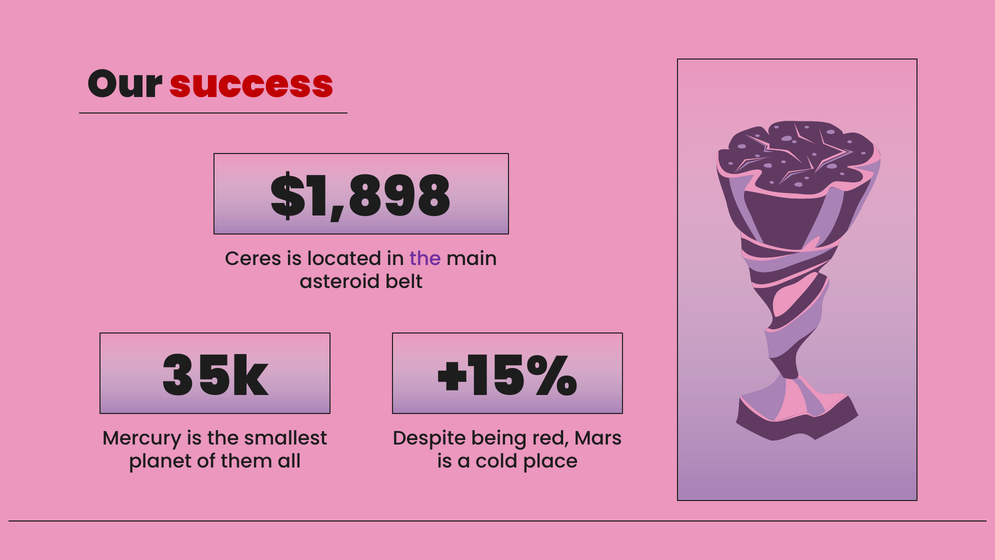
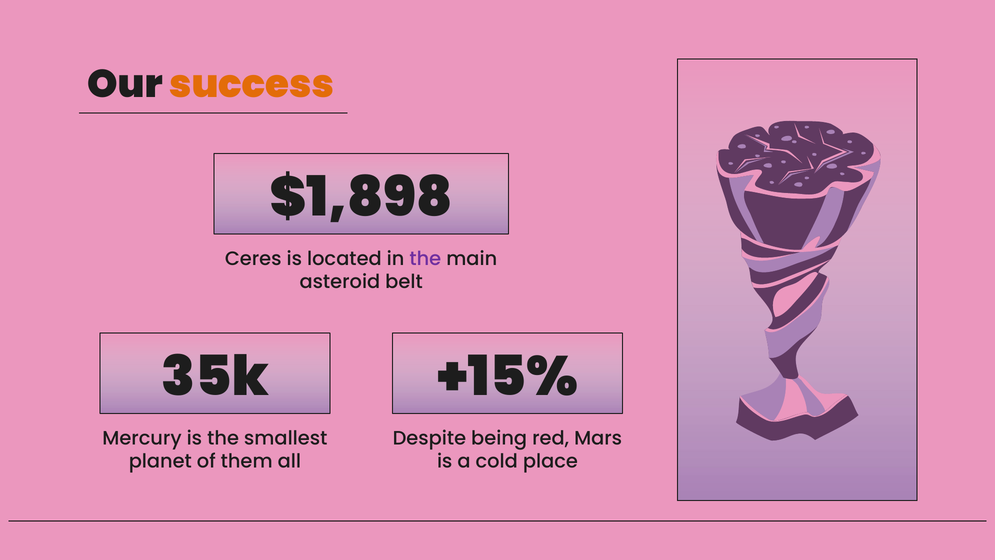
success colour: red -> orange (252, 84)
